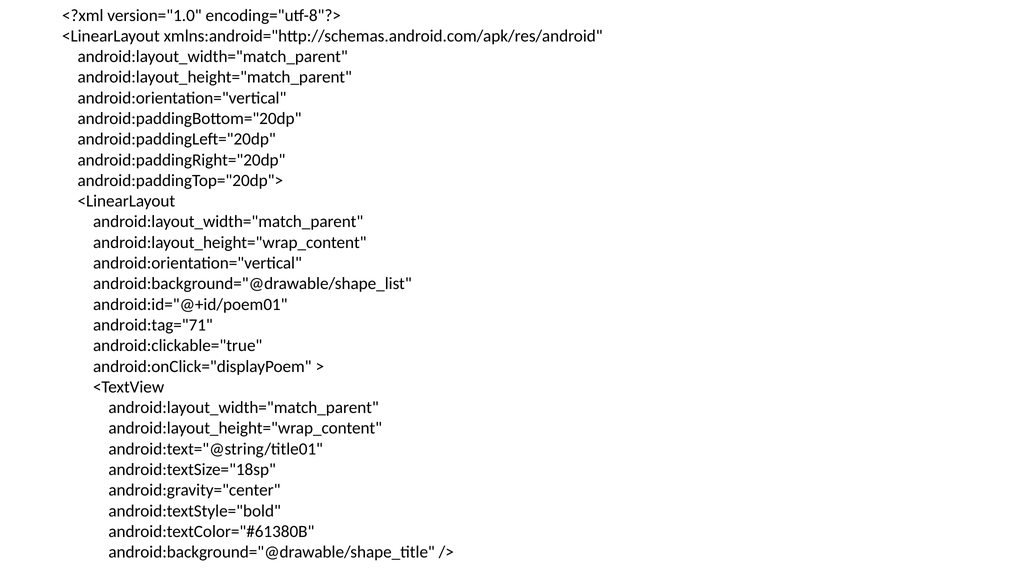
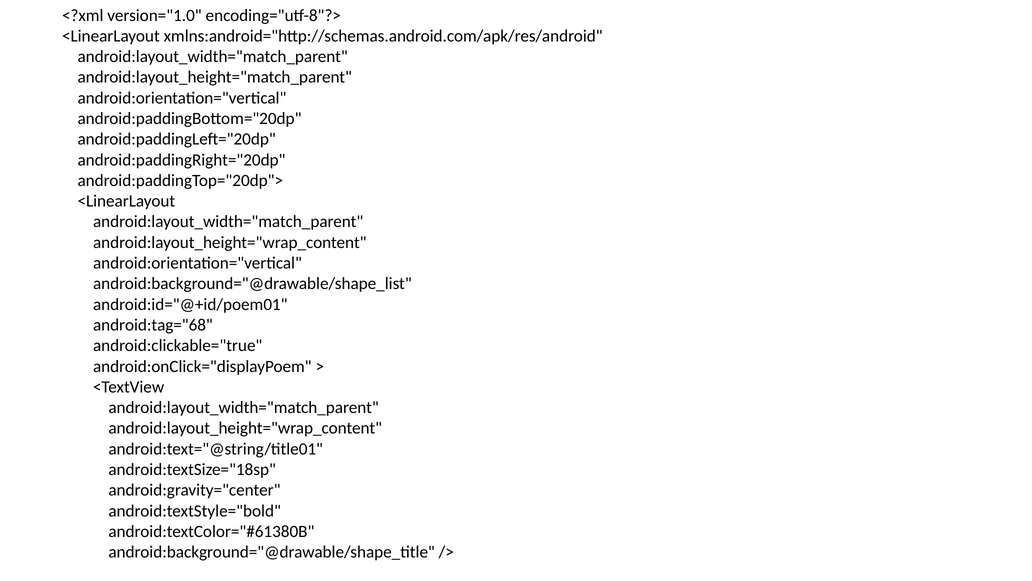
android:tag="71: android:tag="71 -> android:tag="68 (153, 325)
